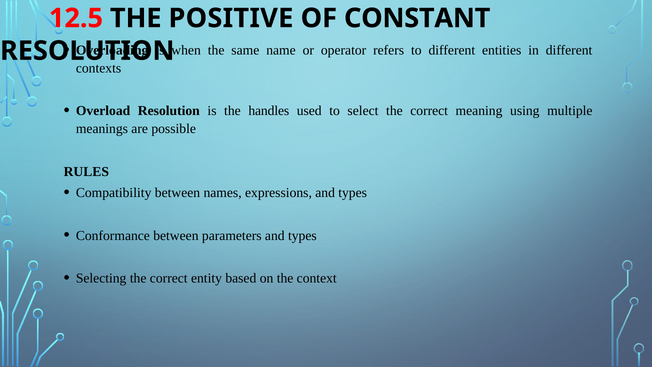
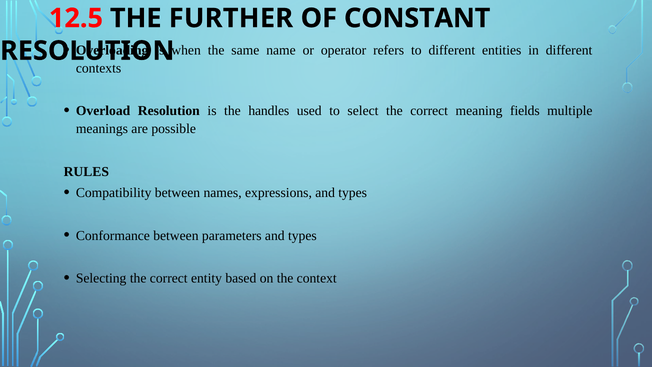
POSITIVE: POSITIVE -> FURTHER (231, 18)
using: using -> fields (525, 111)
